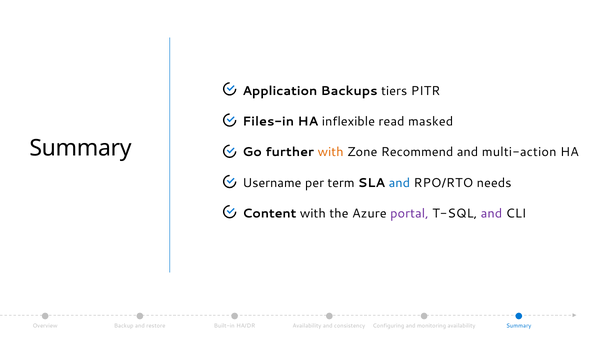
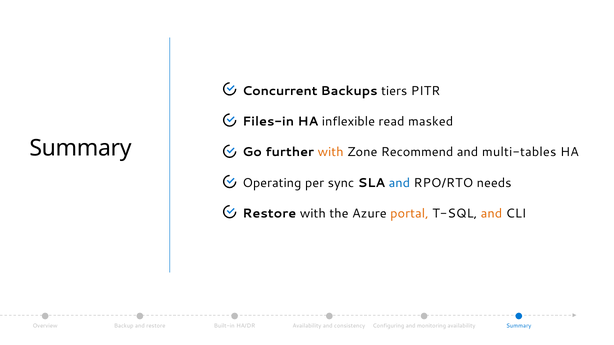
Application: Application -> Concurrent (280, 91)
multi-action: multi-action -> multi-tables (519, 152)
Username: Username -> Operating (272, 183)
term: term -> sync (341, 183)
Content: Content -> Restore (269, 214)
portal colour: purple -> orange (410, 214)
and colour: purple -> orange (491, 214)
